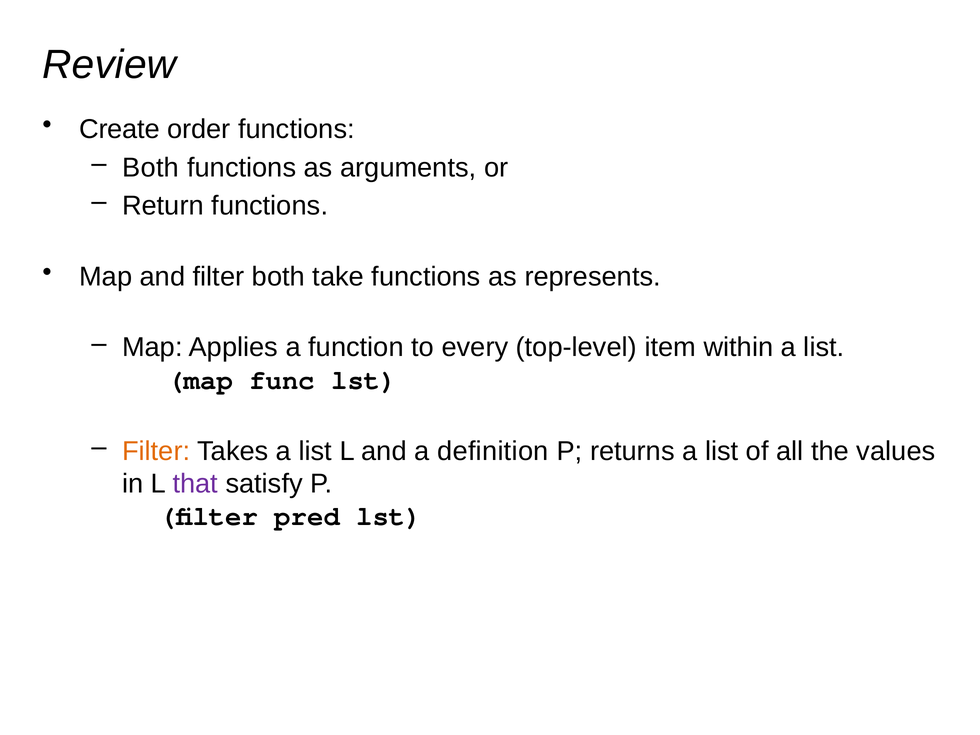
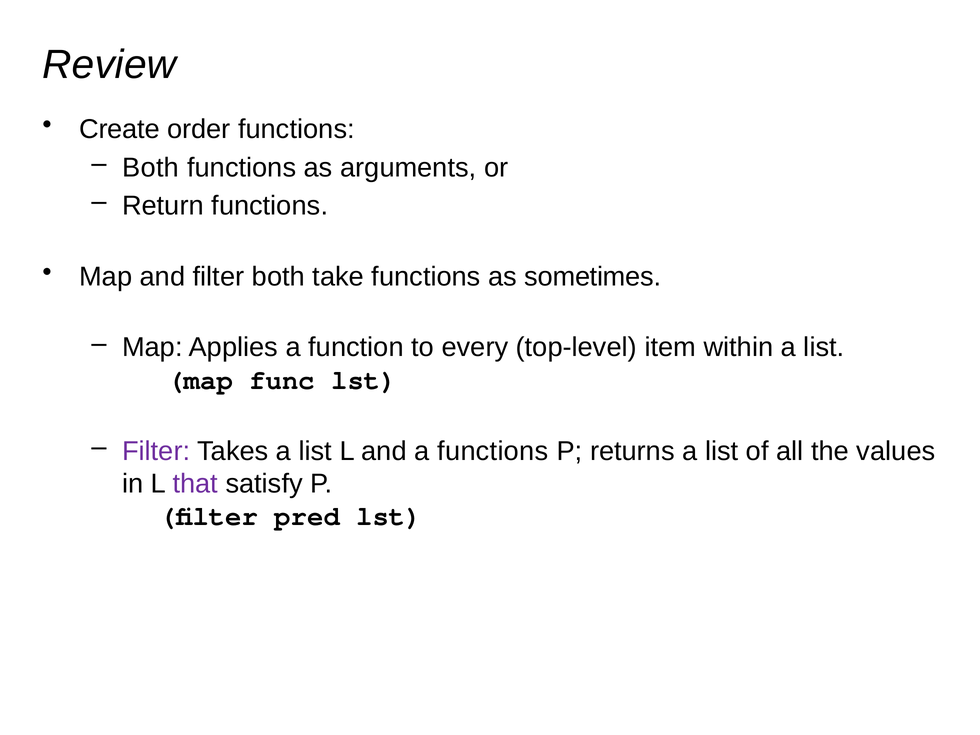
represents: represents -> sometimes (593, 277)
Filter colour: orange -> purple (156, 451)
a definition: definition -> functions (493, 451)
